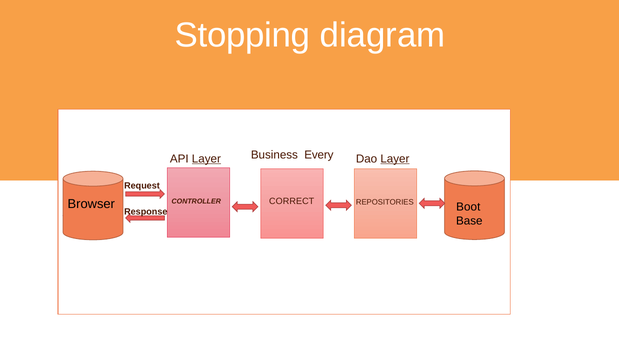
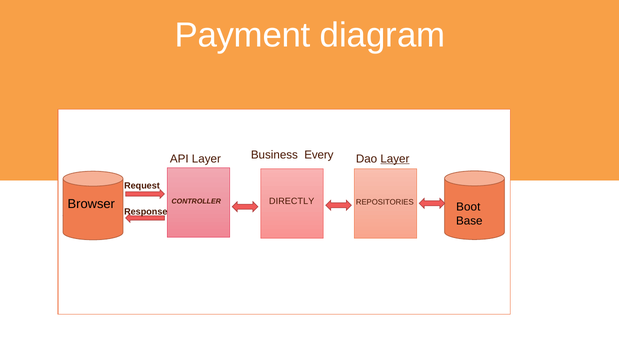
Stopping: Stopping -> Payment (243, 35)
Layer underline: present -> none (206, 159)
CORRECT: CORRECT -> DIRECTLY (292, 202)
